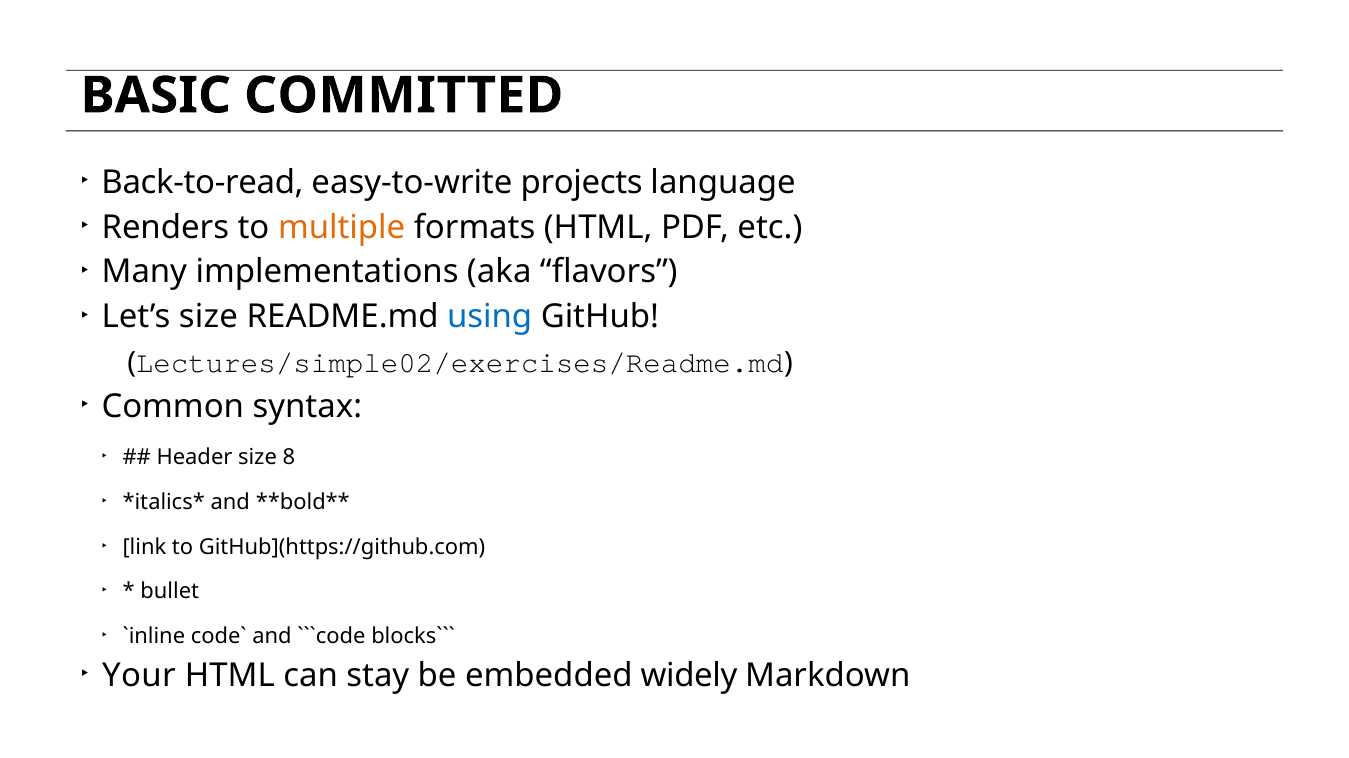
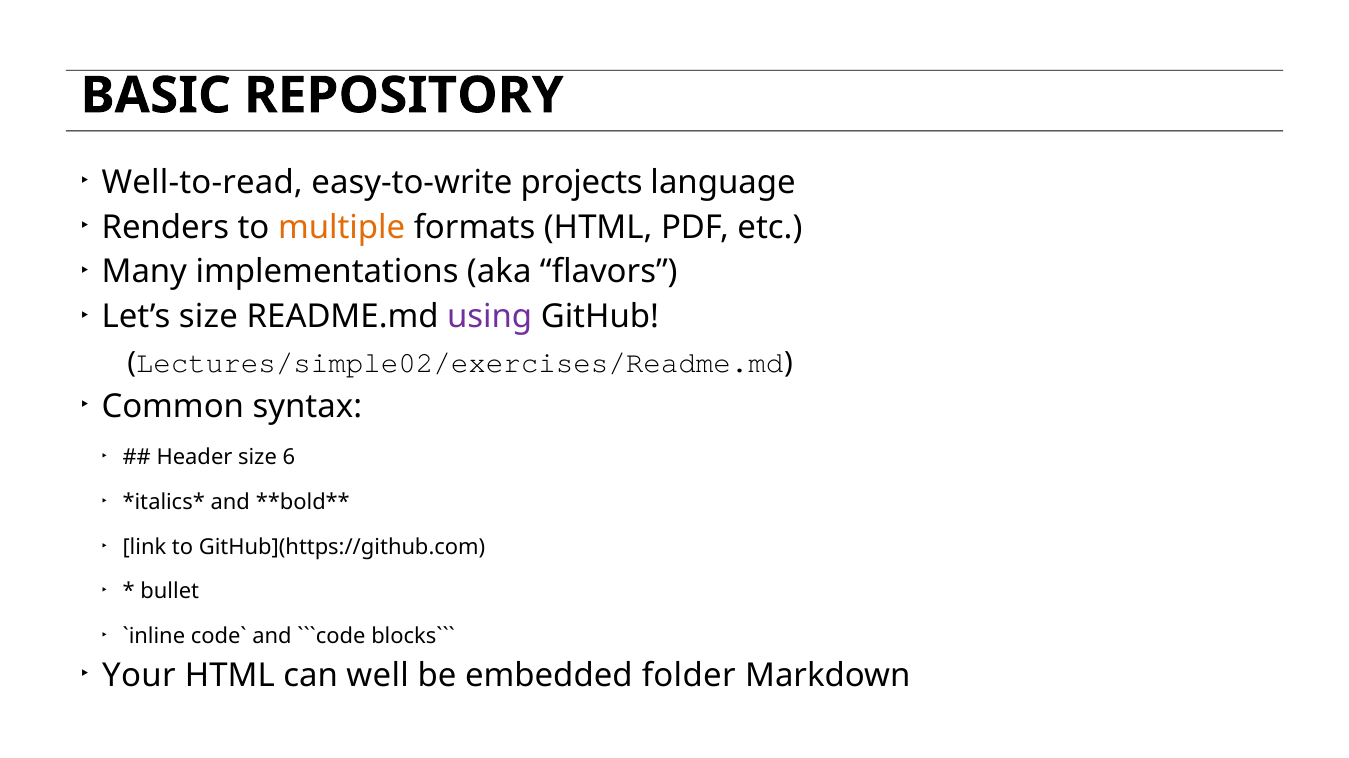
COMMITTED: COMMITTED -> REPOSITORY (404, 95)
Back-to-read: Back-to-read -> Well-to-read (202, 182)
using colour: blue -> purple (490, 317)
8: 8 -> 6 (289, 457)
stay: stay -> well (378, 675)
widely: widely -> folder (689, 675)
